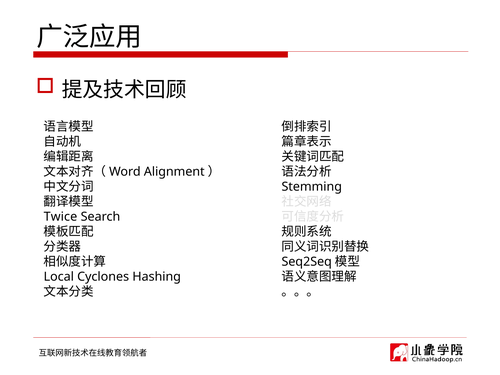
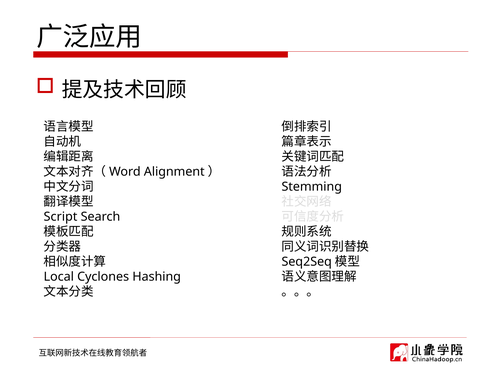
Twice: Twice -> Script (61, 217)
